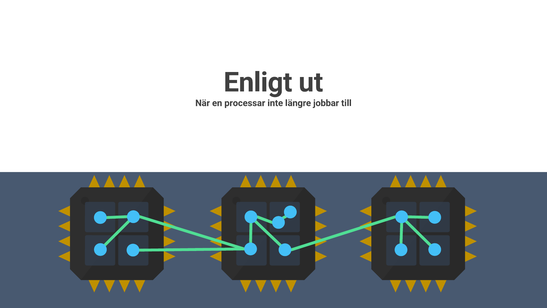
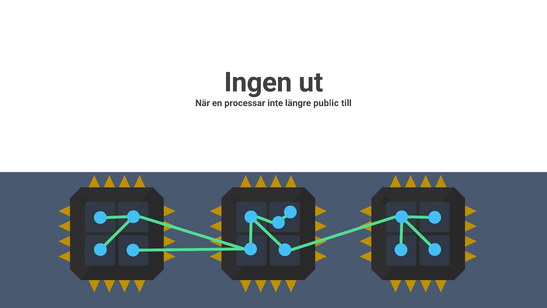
Enligt: Enligt -> Ingen (258, 82)
jobbar: jobbar -> public (326, 103)
